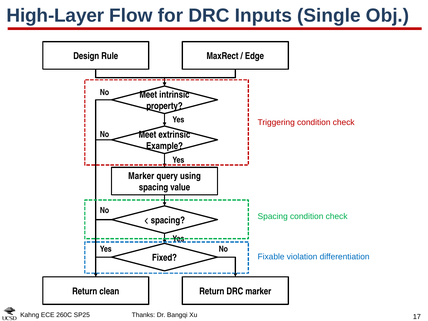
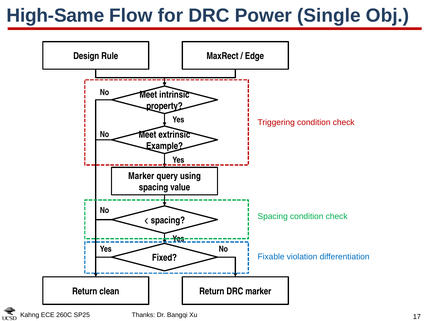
High-Layer: High-Layer -> High-Same (55, 15)
Inputs: Inputs -> Power (263, 15)
